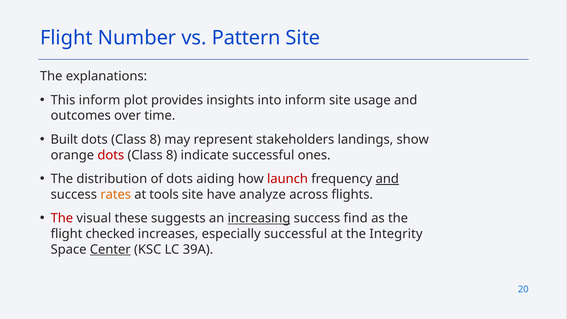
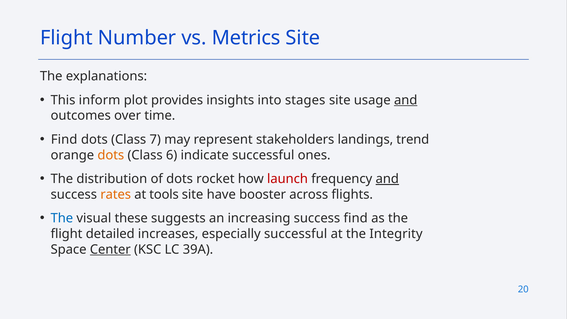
Pattern: Pattern -> Metrics (246, 38)
into inform: inform -> stages (305, 100)
and underline: none -> present (406, 100)
Built: Built -> Find (64, 139)
8: 8 -> 7 (155, 139)
show: show -> trend (413, 139)
dots colour: red -> orange (111, 155)
8: 8 -> 6 (172, 155)
aiding: aiding -> rocket (215, 179)
analyze: analyze -> booster (263, 194)
The colour: red -> blue (62, 218)
increasing underline: present -> none (259, 218)
checked: checked -> detailed (110, 234)
